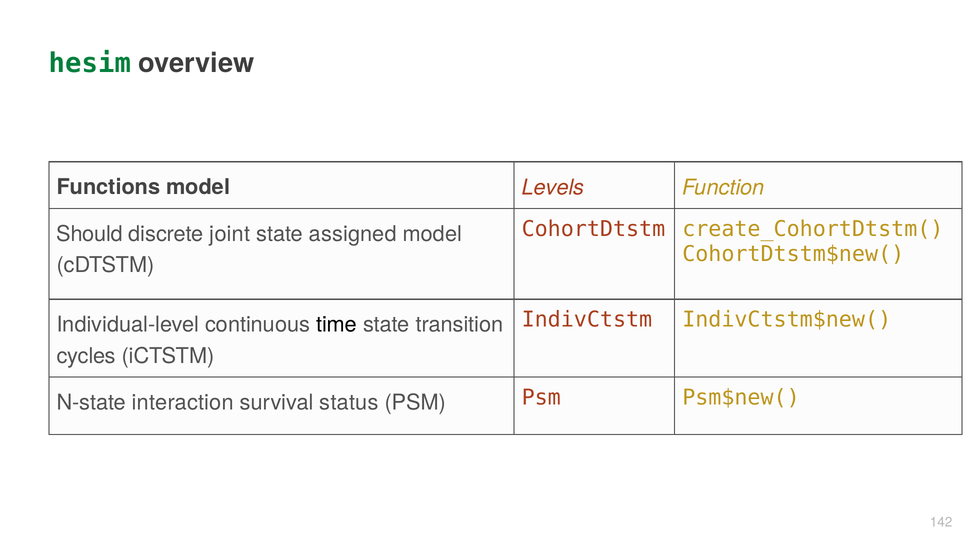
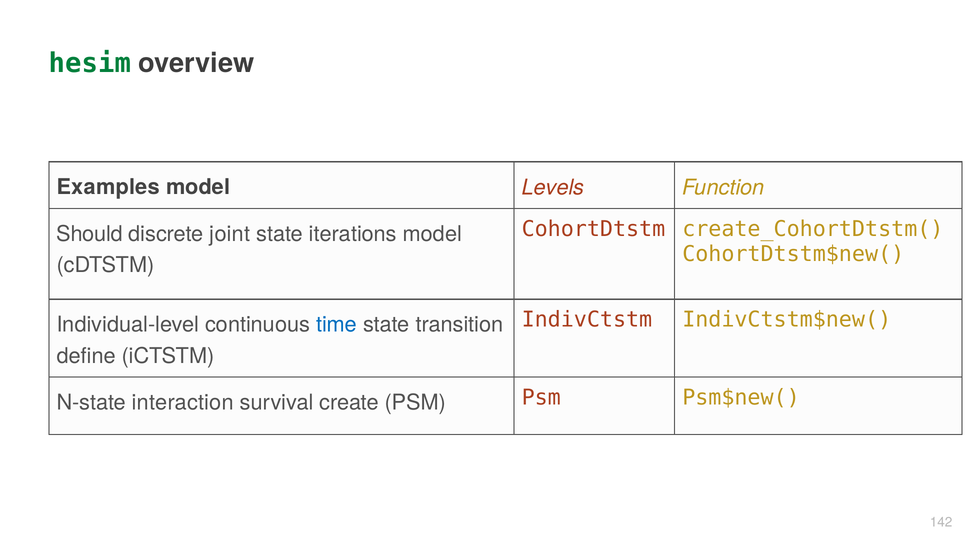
Functions: Functions -> Examples (108, 187)
assigned: assigned -> iterations (353, 234)
time colour: black -> blue (337, 325)
cycles: cycles -> define (86, 356)
status: status -> create (349, 402)
